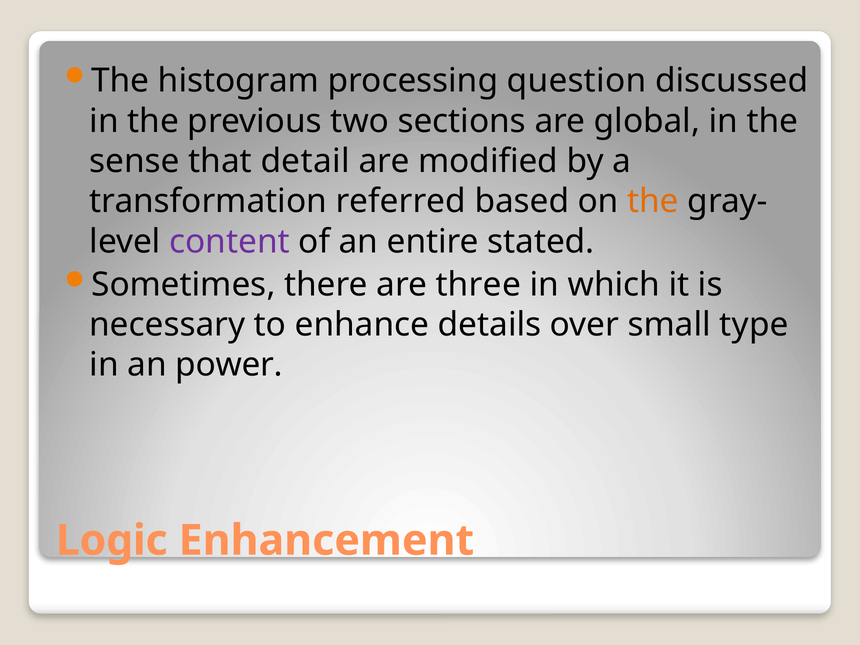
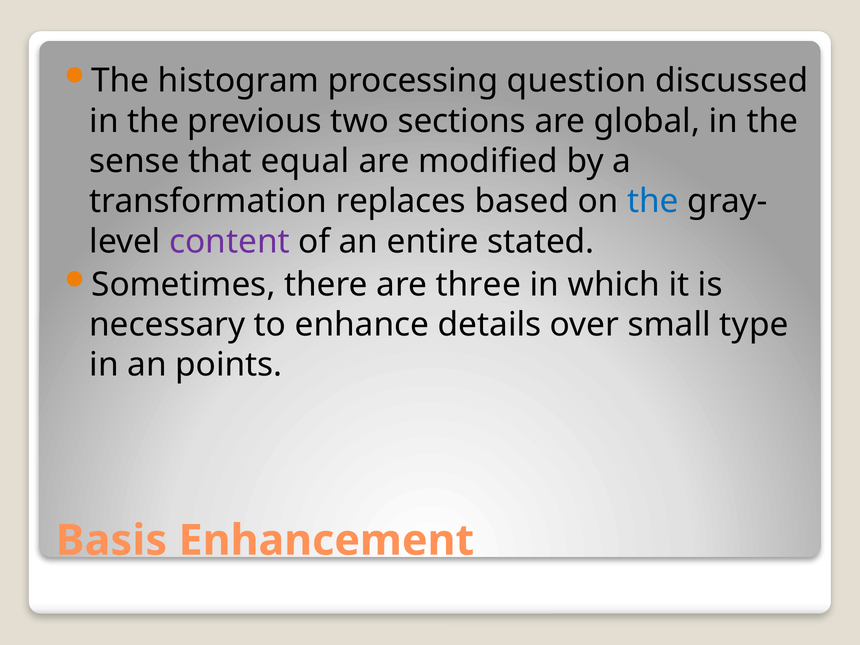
detail: detail -> equal (305, 161)
referred: referred -> replaces (401, 201)
the colour: orange -> blue (653, 201)
power: power -> points (229, 365)
Logic: Logic -> Basis (111, 541)
